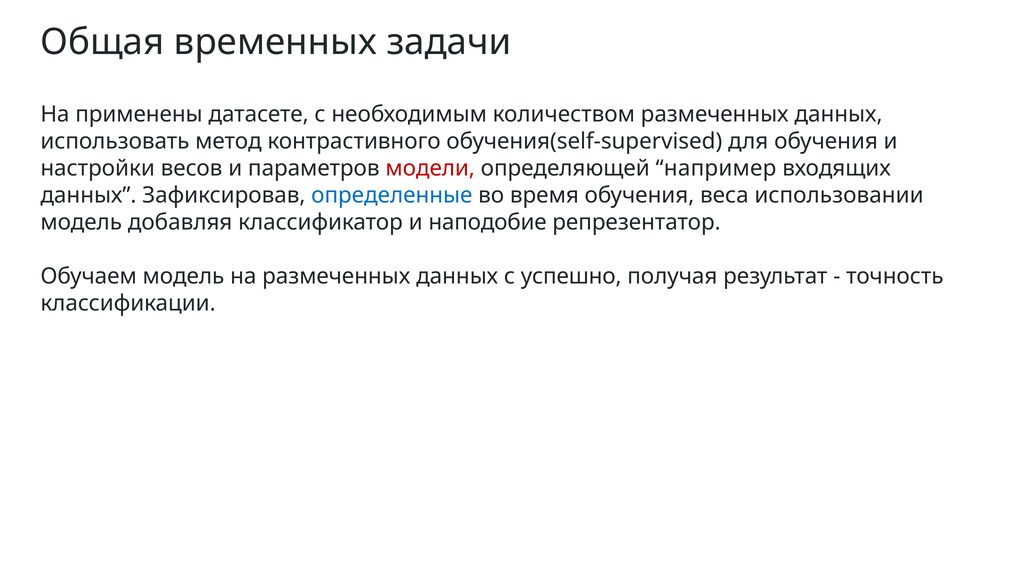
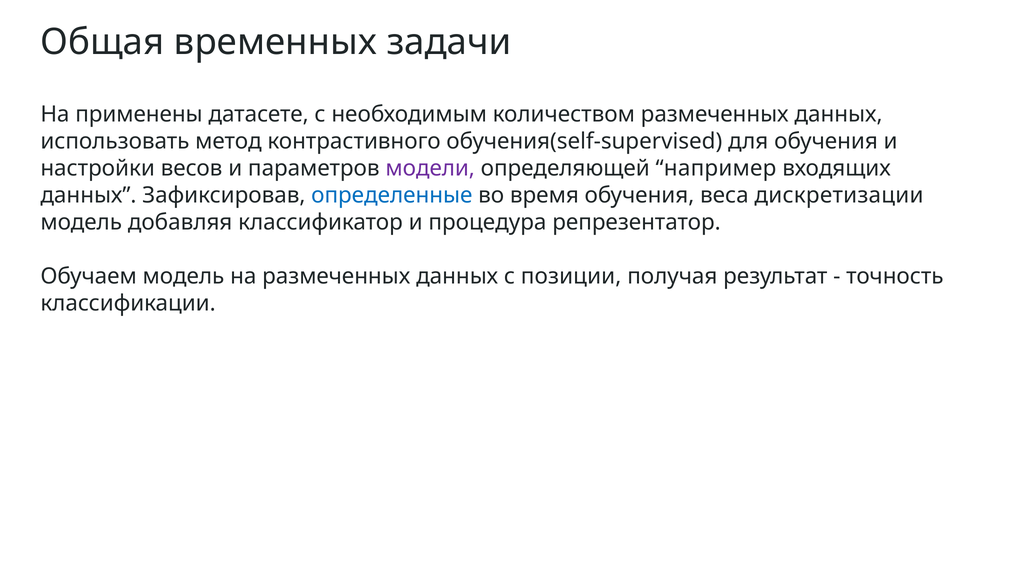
модели colour: red -> purple (430, 168)
использовании: использовании -> дискретизации (839, 195)
наподобие: наподобие -> процедура (487, 222)
успешно: успешно -> позиции (571, 276)
